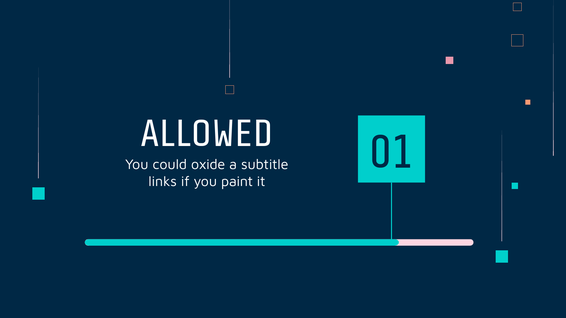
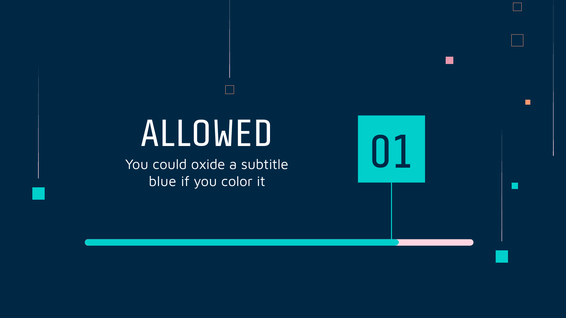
links: links -> blue (163, 182)
paint: paint -> color (237, 182)
